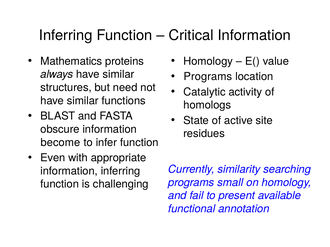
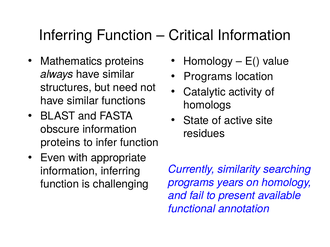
become: become -> proteins (60, 143)
small: small -> years (230, 183)
